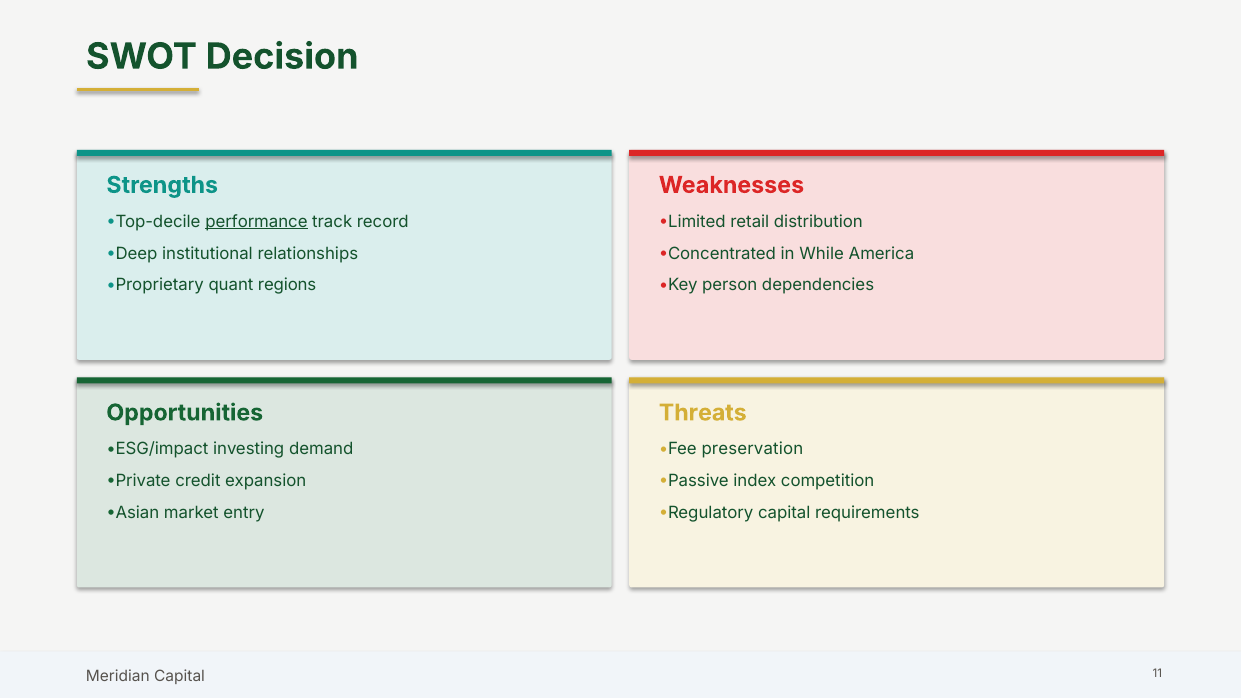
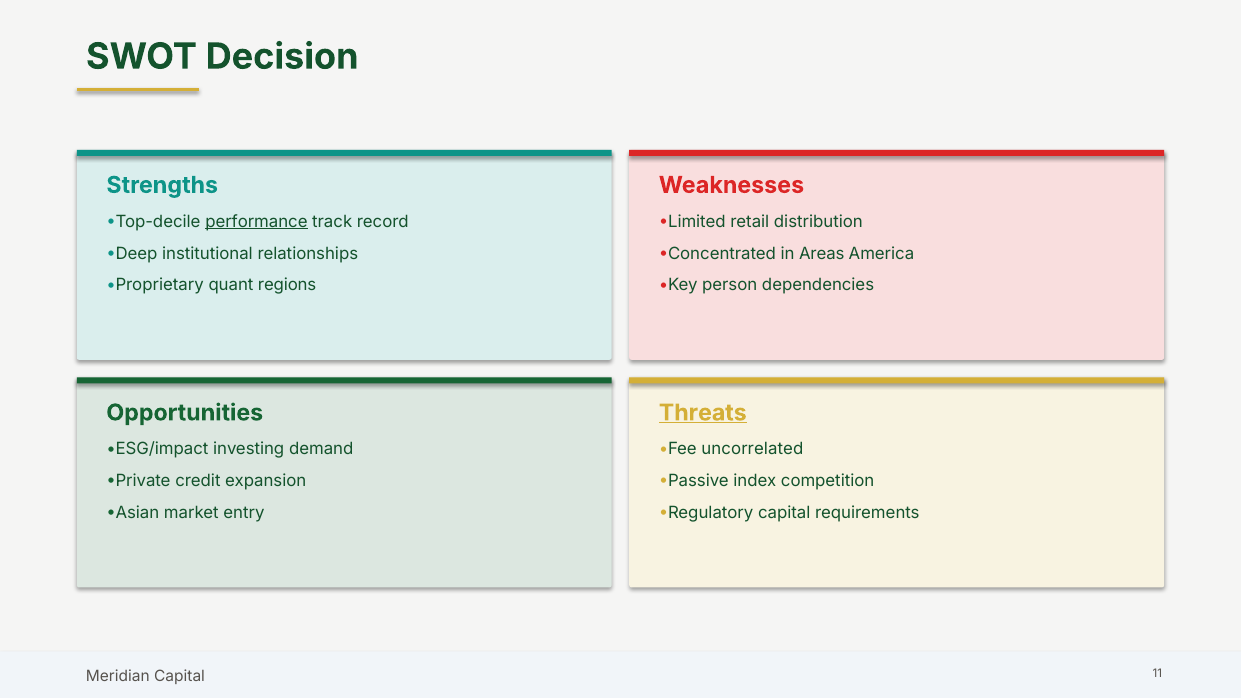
While: While -> Areas (822, 253)
Threats underline: none -> present (703, 413)
preservation: preservation -> uncorrelated (752, 449)
